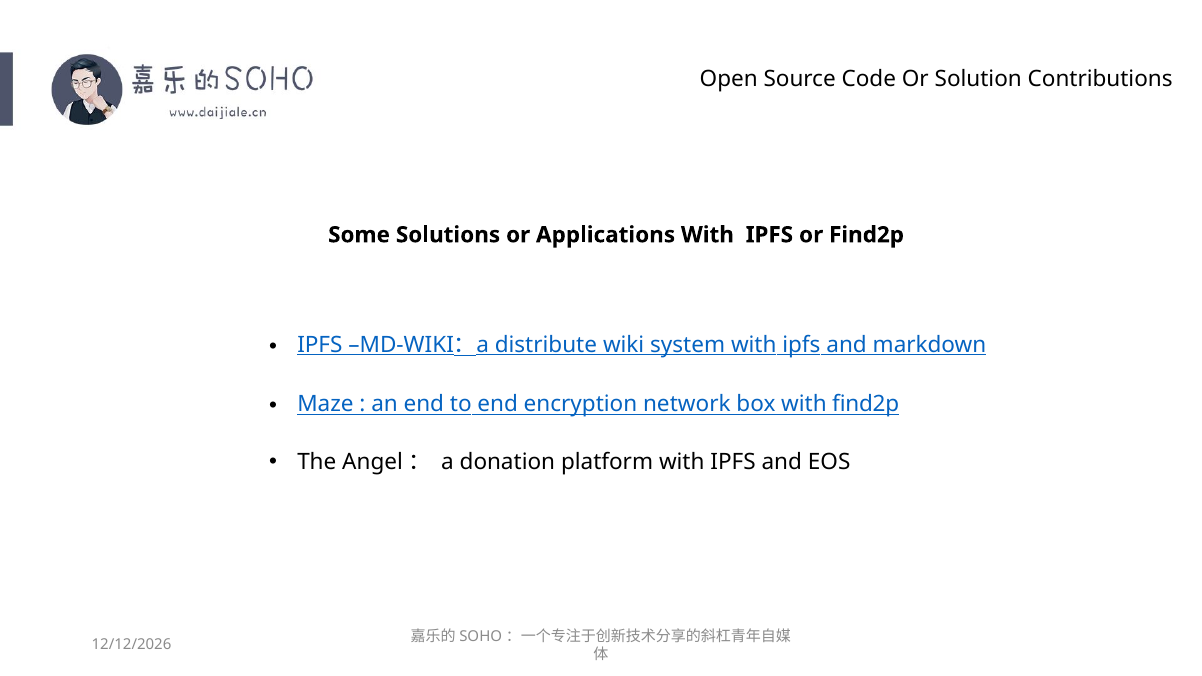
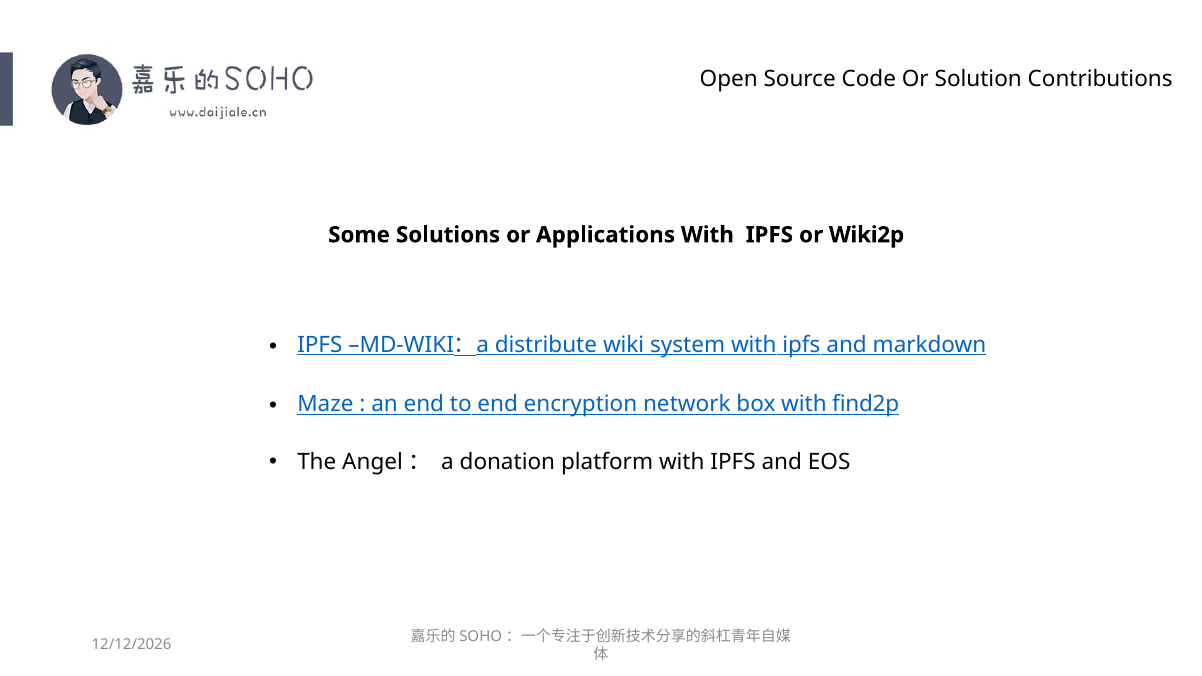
or Find2p: Find2p -> Wiki2p (867, 235)
